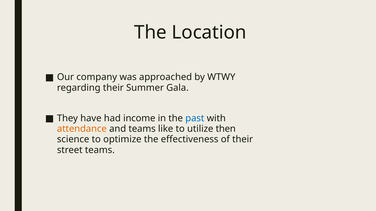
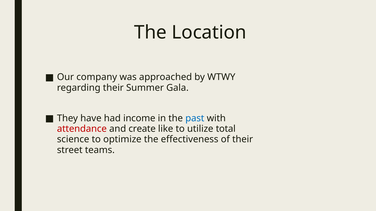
attendance colour: orange -> red (82, 129)
and teams: teams -> create (142, 129)
then: then -> total (226, 129)
